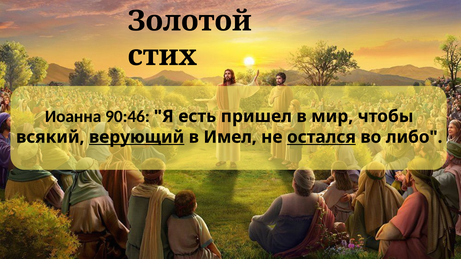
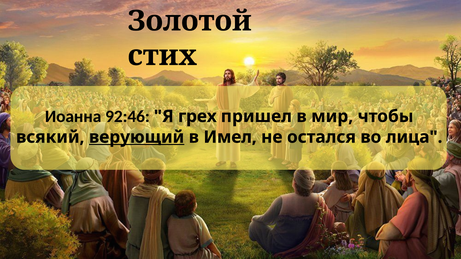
90:46: 90:46 -> 92:46 (127, 116)
есть: есть -> грех (197, 116)
остался underline: present -> none (321, 137)
либо: либо -> лица (414, 137)
